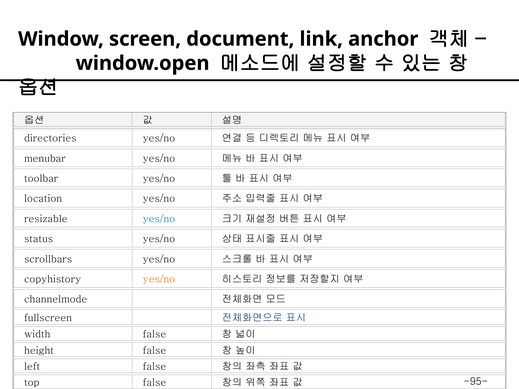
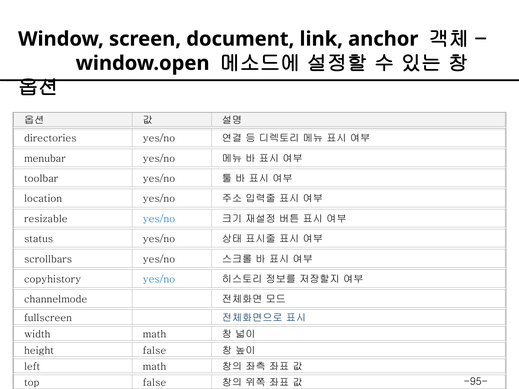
yes/no colour: orange -> blue (159, 279)
width false: false -> math (155, 334)
left false: false -> math (155, 367)
